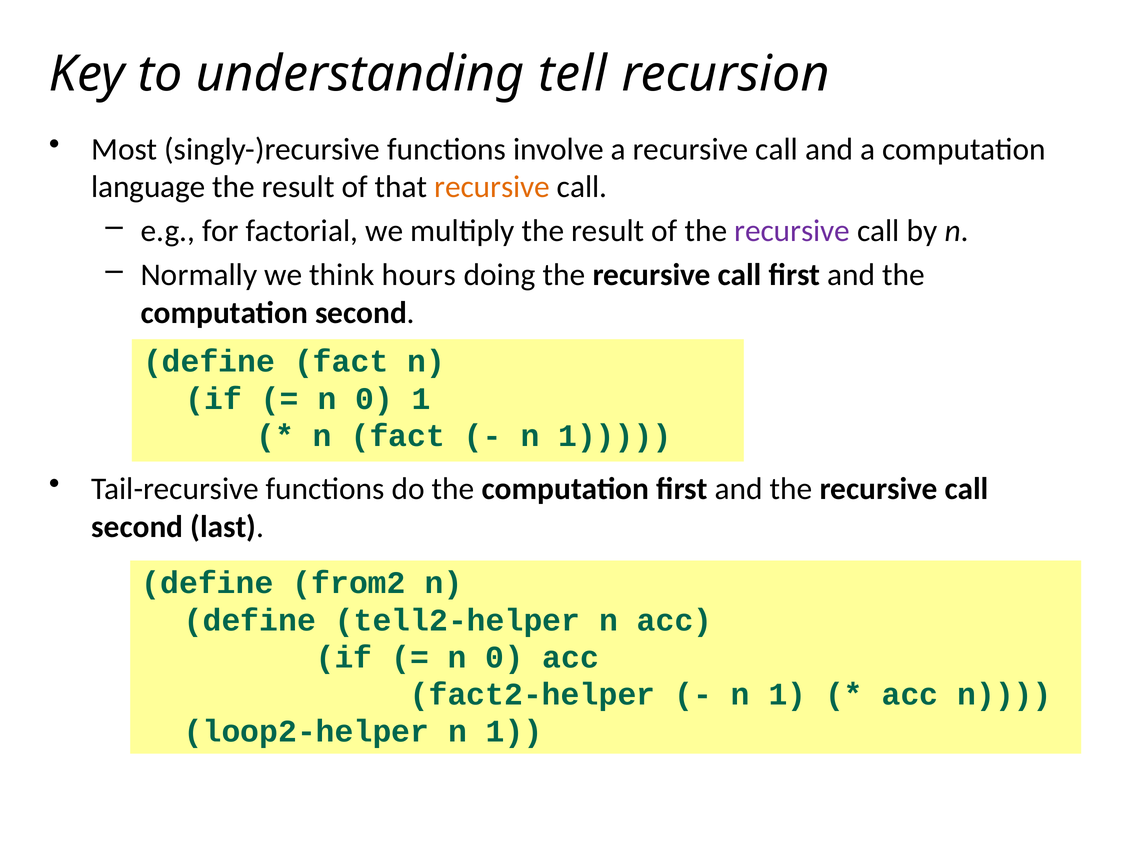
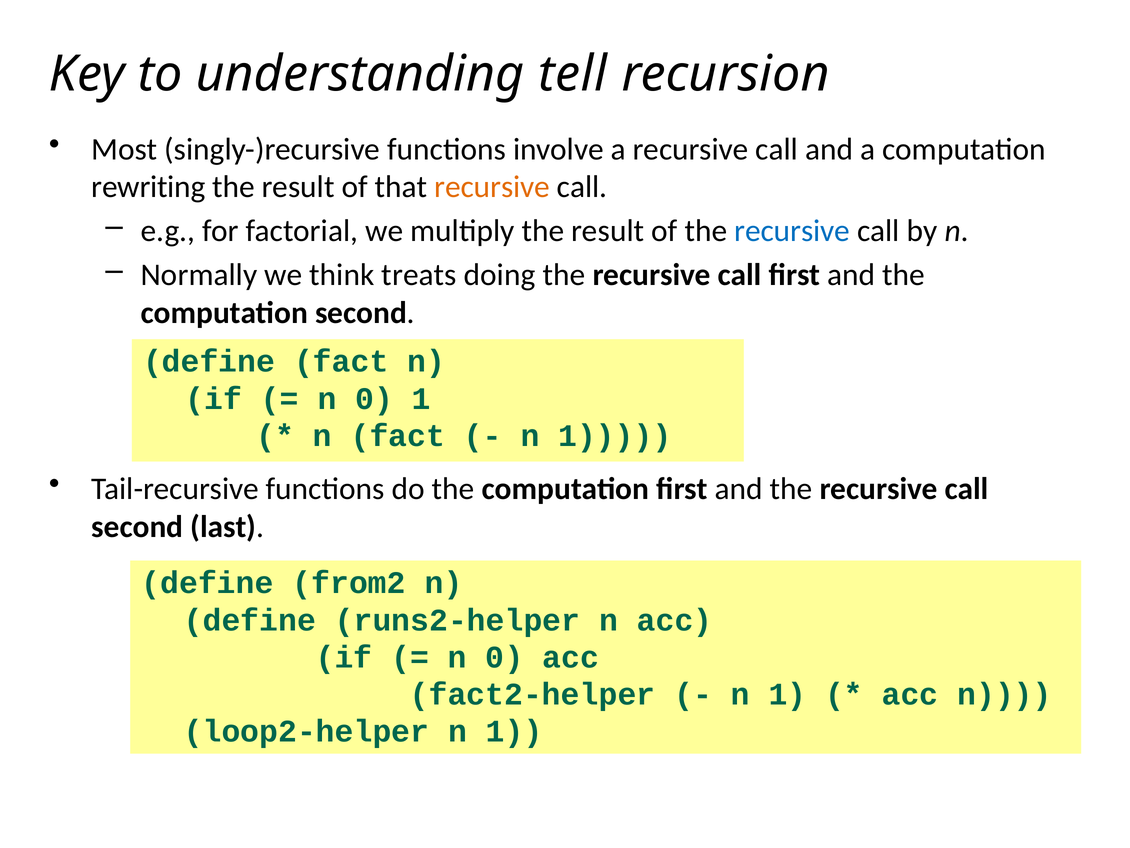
language: language -> rewriting (148, 187)
recursive colour: purple -> blue (792, 231)
hours: hours -> treats (419, 275)
tell2-helper: tell2-helper -> runs2-helper (458, 620)
